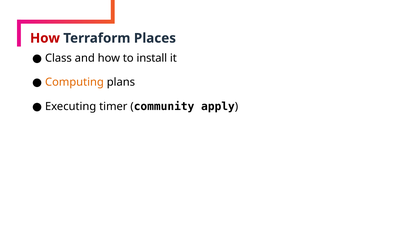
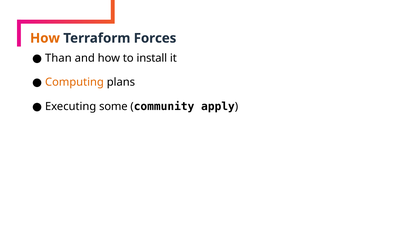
How colour: red -> orange (45, 38)
Places: Places -> Forces (155, 38)
Class: Class -> Than (58, 58)
timer: timer -> some (113, 106)
